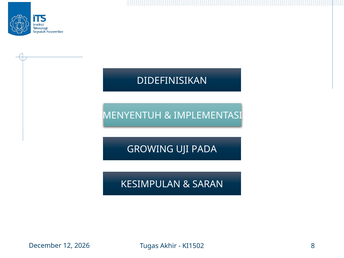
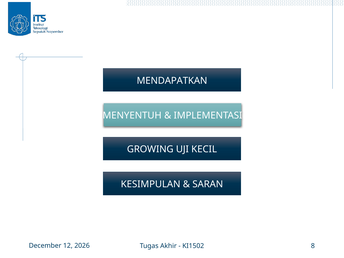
DIDEFINISIKAN: DIDEFINISIKAN -> MENDAPATKAN (172, 81)
PADA: PADA -> KECIL (204, 149)
